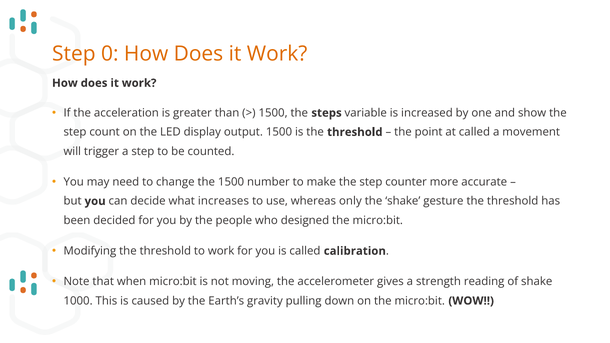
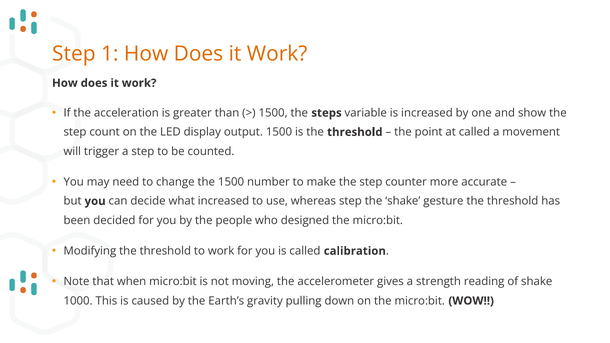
0: 0 -> 1 (110, 54)
what increases: increases -> increased (224, 201)
whereas only: only -> step (350, 201)
